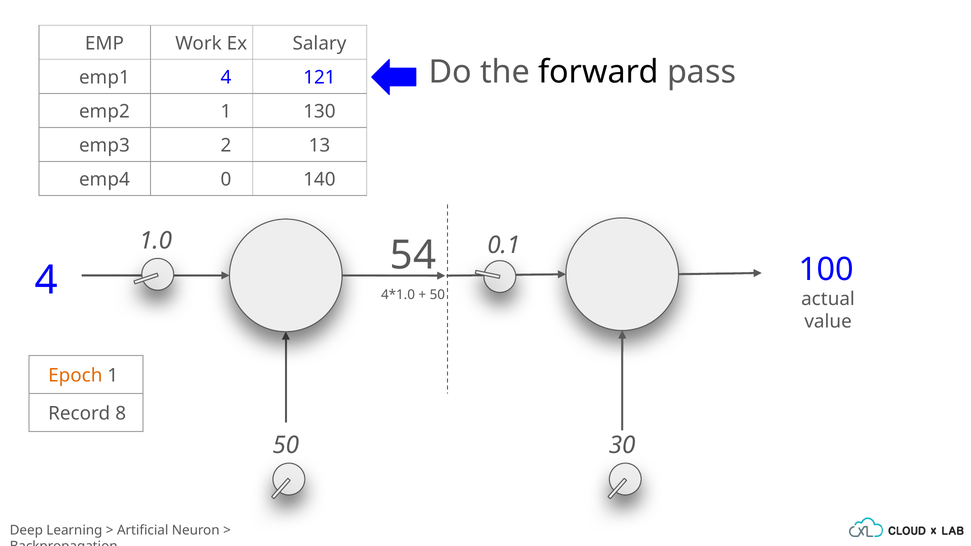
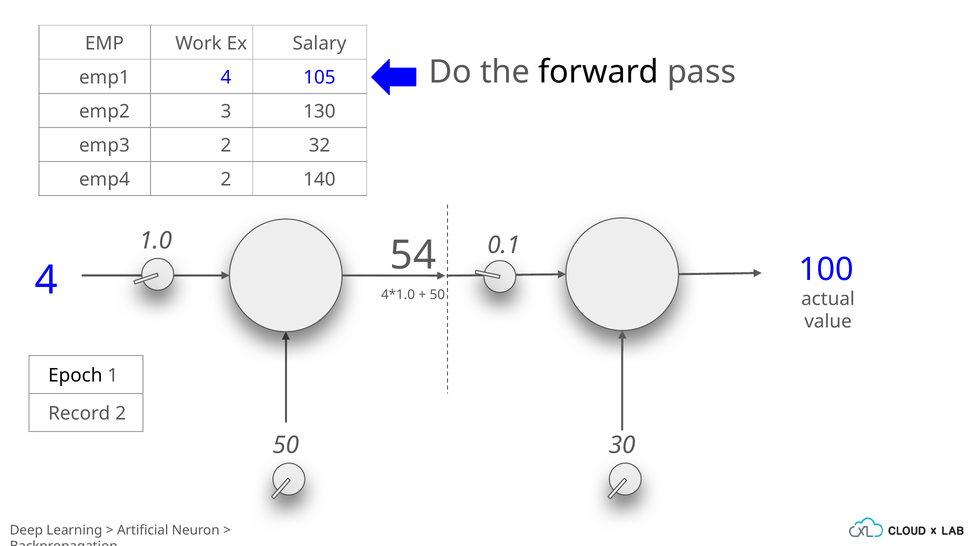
121: 121 -> 105 (319, 77)
emp2 1: 1 -> 3 (226, 112)
13: 13 -> 32 (319, 146)
emp4 0: 0 -> 2 (226, 180)
Epoch colour: orange -> black (75, 376)
Record 8: 8 -> 2 (121, 414)
